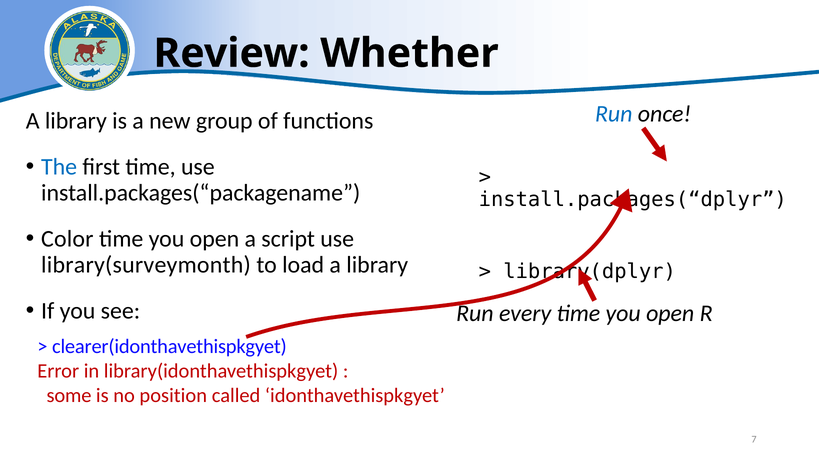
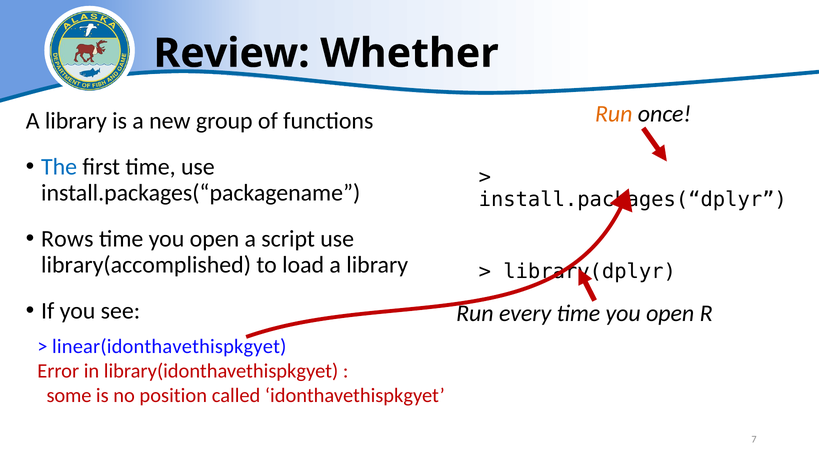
Run colour: blue -> orange (614, 114)
Color: Color -> Rows (67, 239)
library(surveymonth: library(surveymonth -> library(accomplished (146, 265)
clearer(idonthavethispkgyet: clearer(idonthavethispkgyet -> linear(idonthavethispkgyet (169, 347)
